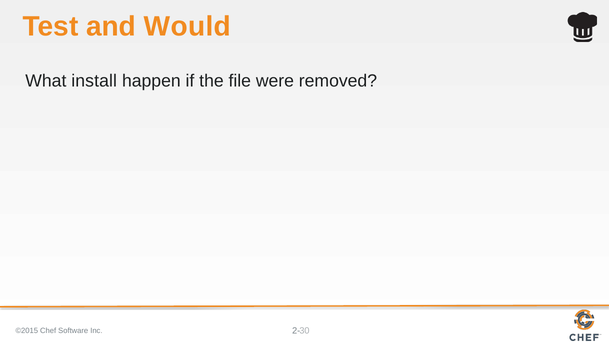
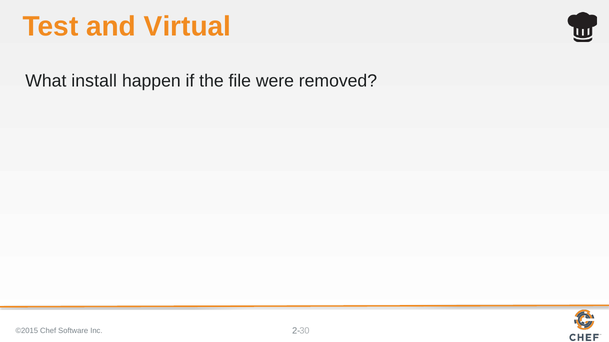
Would: Would -> Virtual (187, 26)
